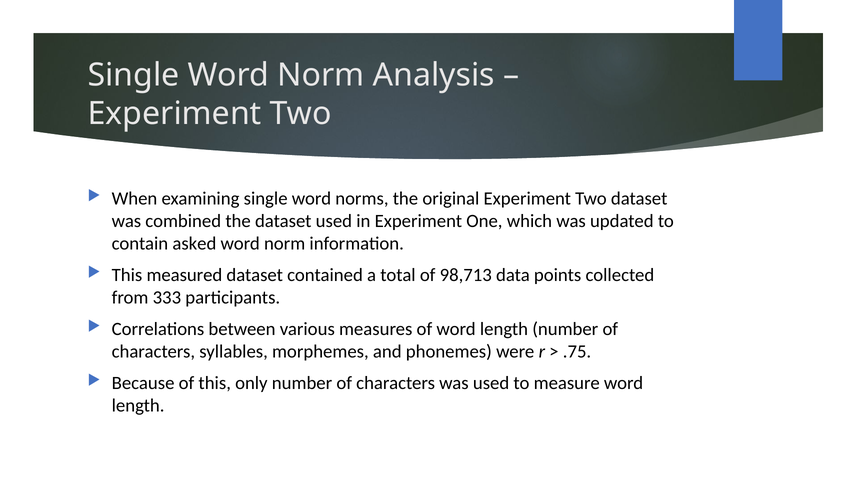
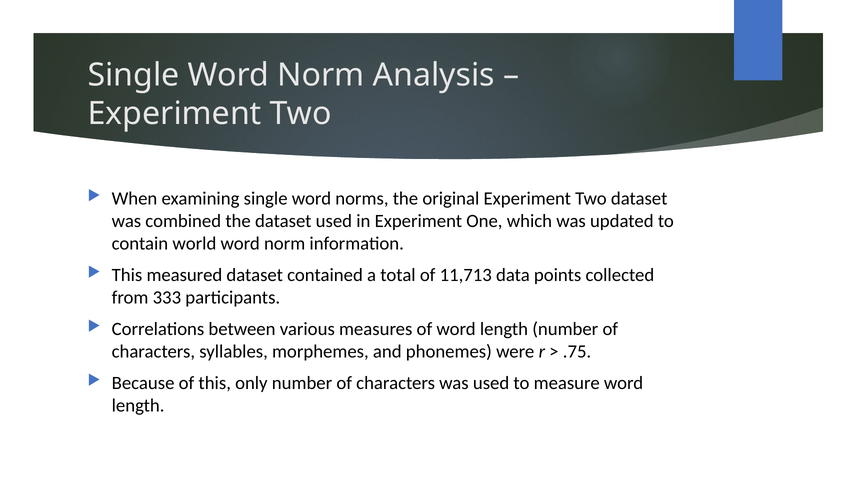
asked: asked -> world (194, 244)
98,713: 98,713 -> 11,713 (466, 275)
